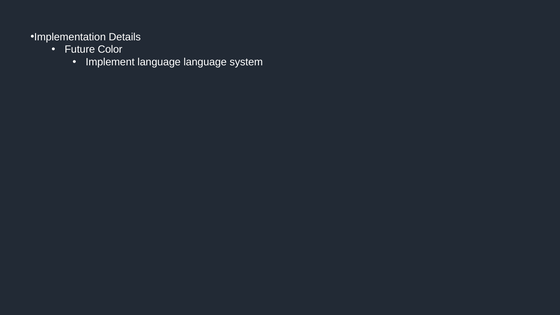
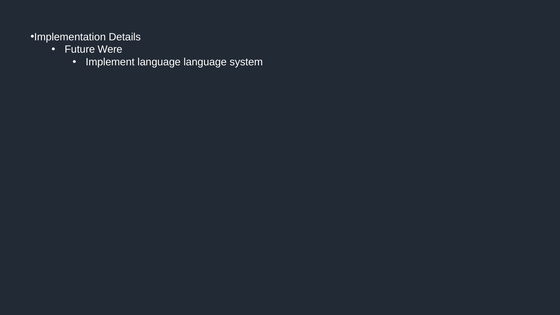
Color: Color -> Were (110, 49)
